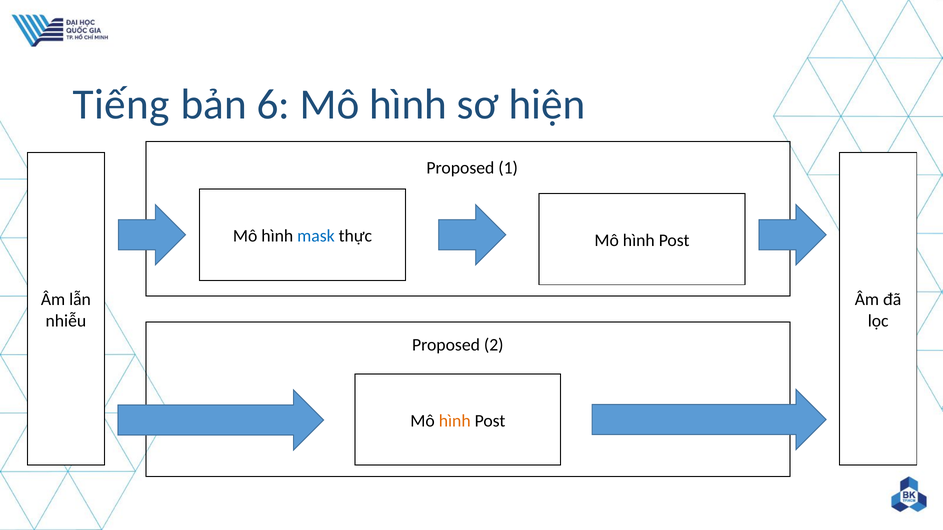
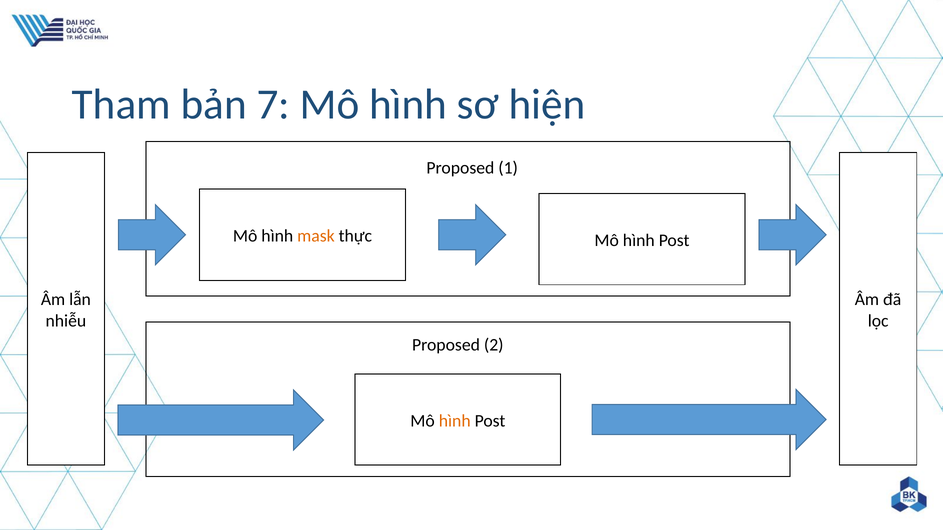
Tiếng: Tiếng -> Tham (121, 104)
6: 6 -> 7 (273, 104)
mask colour: blue -> orange (316, 236)
